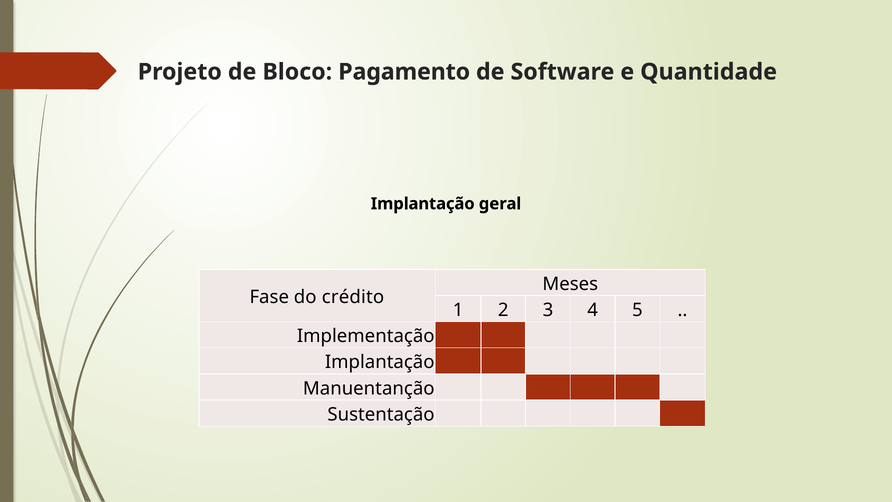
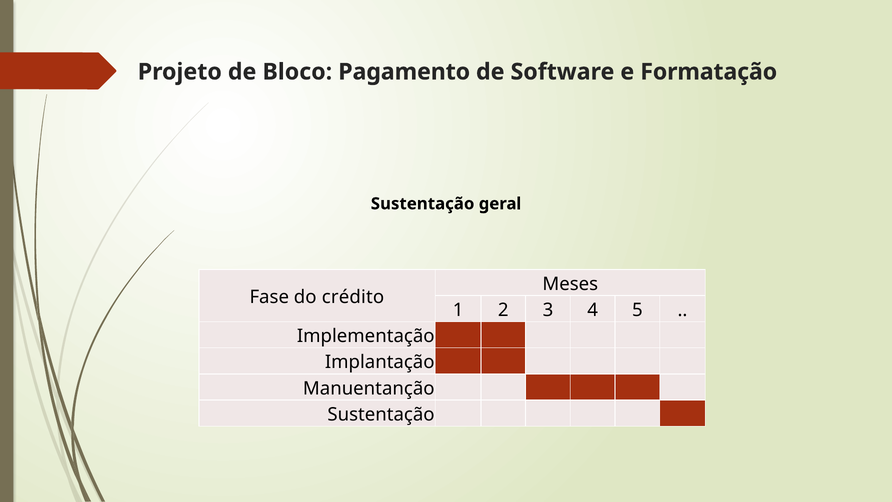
Quantidade: Quantidade -> Formatação (709, 72)
Implantação: Implantação -> Sustentação (423, 204)
